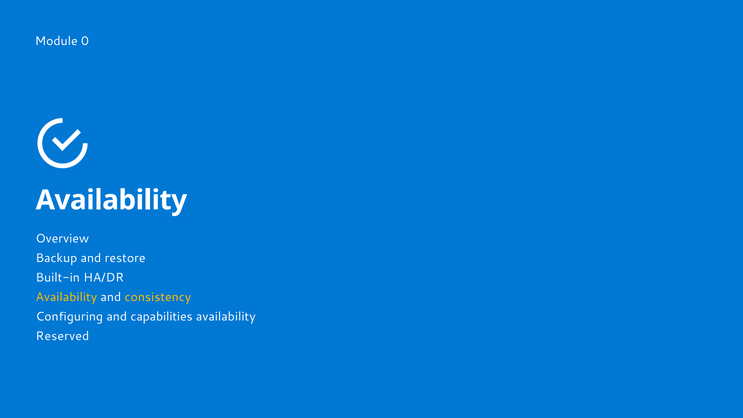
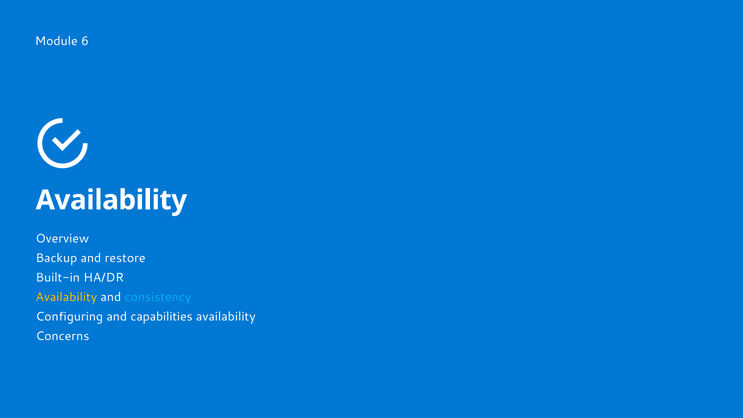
0: 0 -> 6 (85, 41)
consistency colour: yellow -> light blue (158, 297)
Reserved: Reserved -> Concerns (62, 336)
